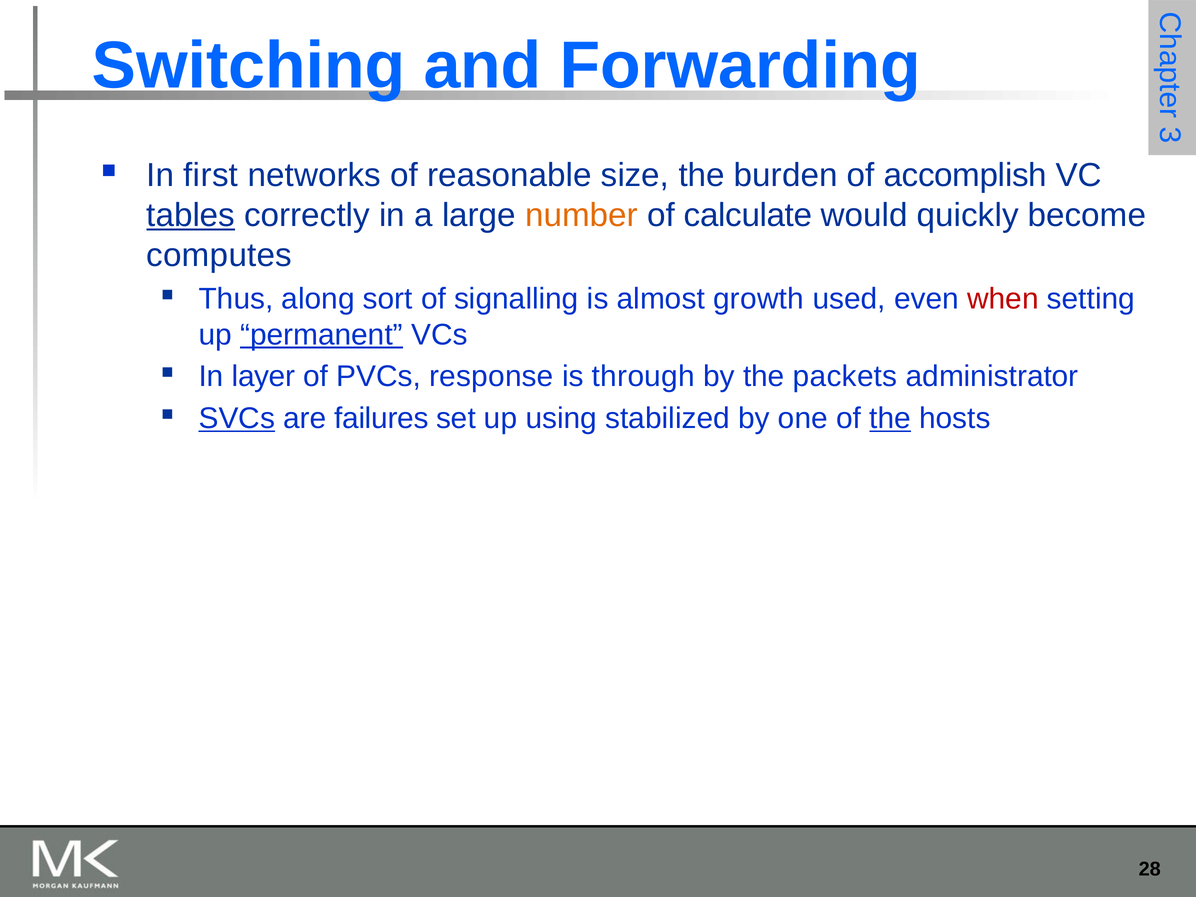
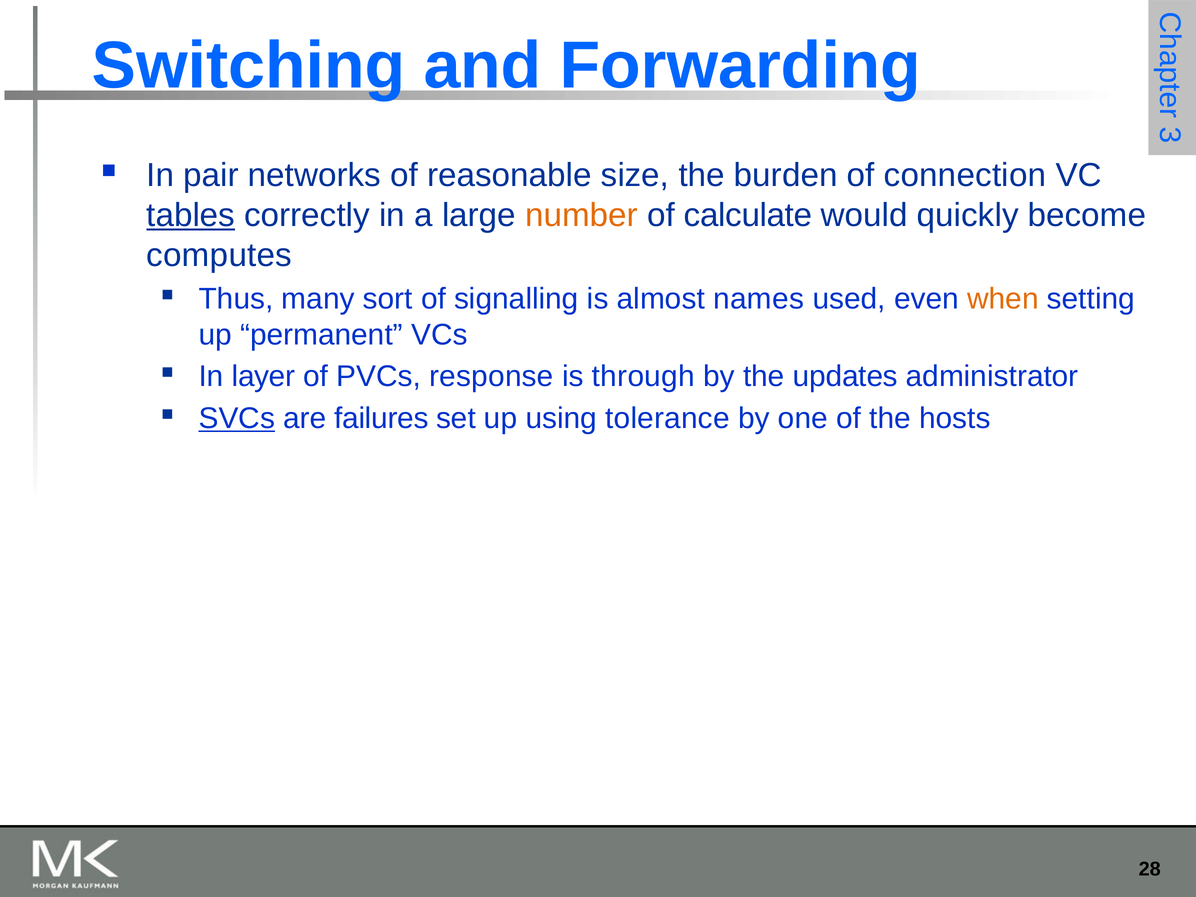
first: first -> pair (211, 175)
accomplish: accomplish -> connection (965, 175)
along: along -> many (318, 299)
growth: growth -> names (759, 299)
when colour: red -> orange (1003, 299)
permanent underline: present -> none (321, 335)
packets: packets -> updates (845, 377)
stabilized: stabilized -> tolerance (667, 418)
the underline: present -> none (890, 418)
